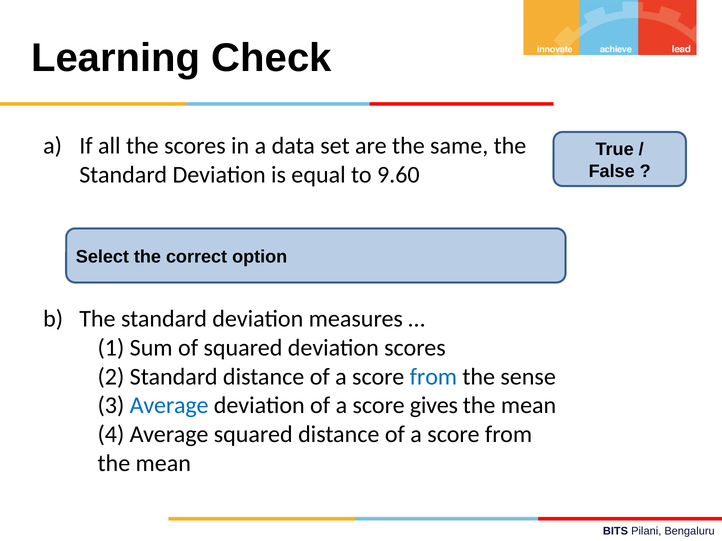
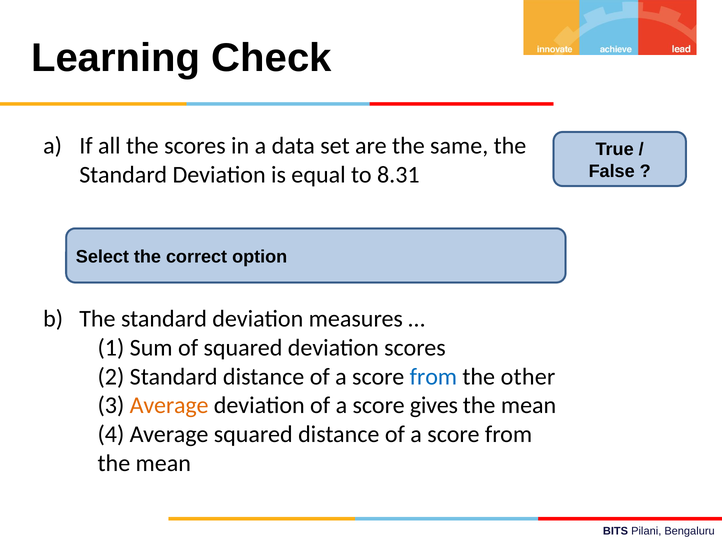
9.60: 9.60 -> 8.31 (398, 175)
sense: sense -> other (528, 377)
Average colour: blue -> orange (169, 406)
